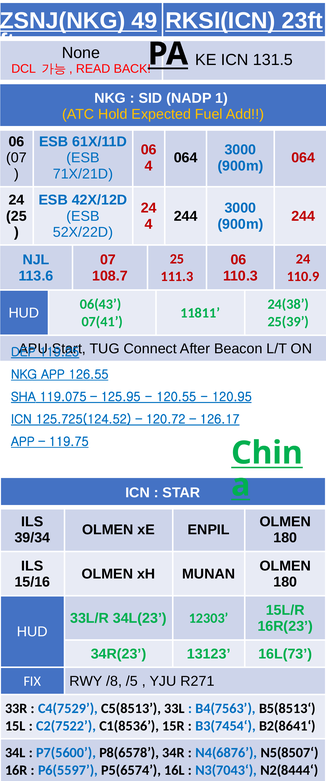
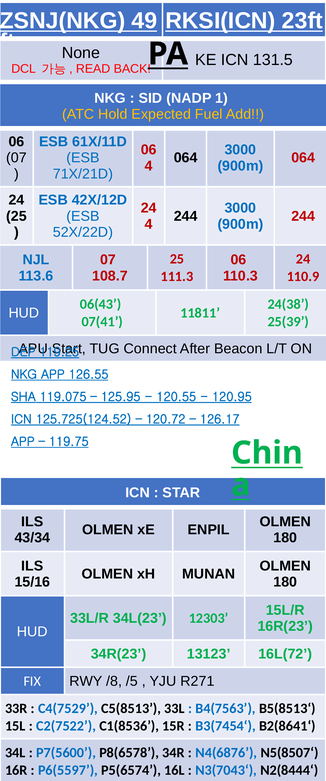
39/34: 39/34 -> 43/34 (32, 537)
16L(73: 16L(73 -> 16L(72 (285, 653)
